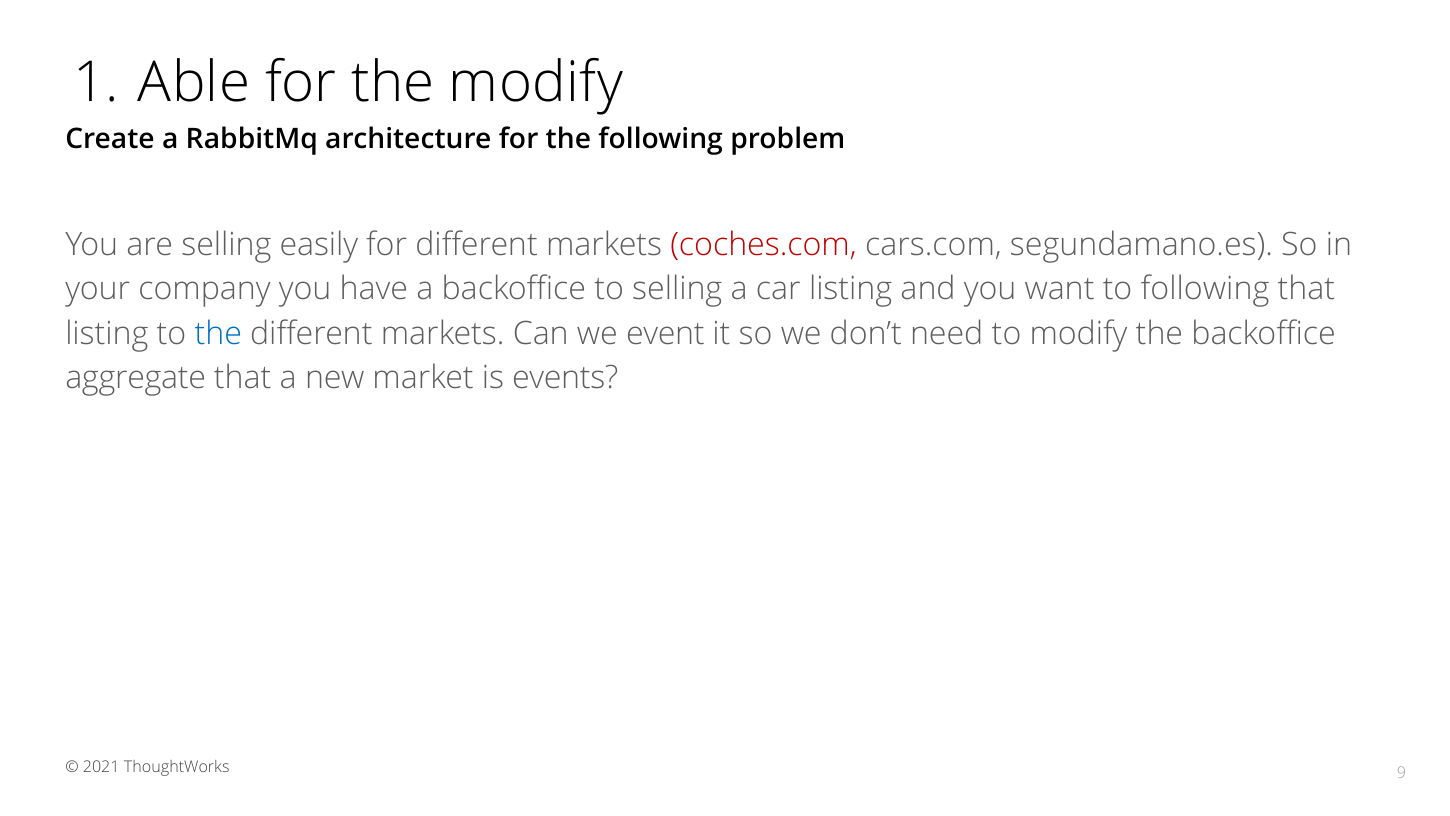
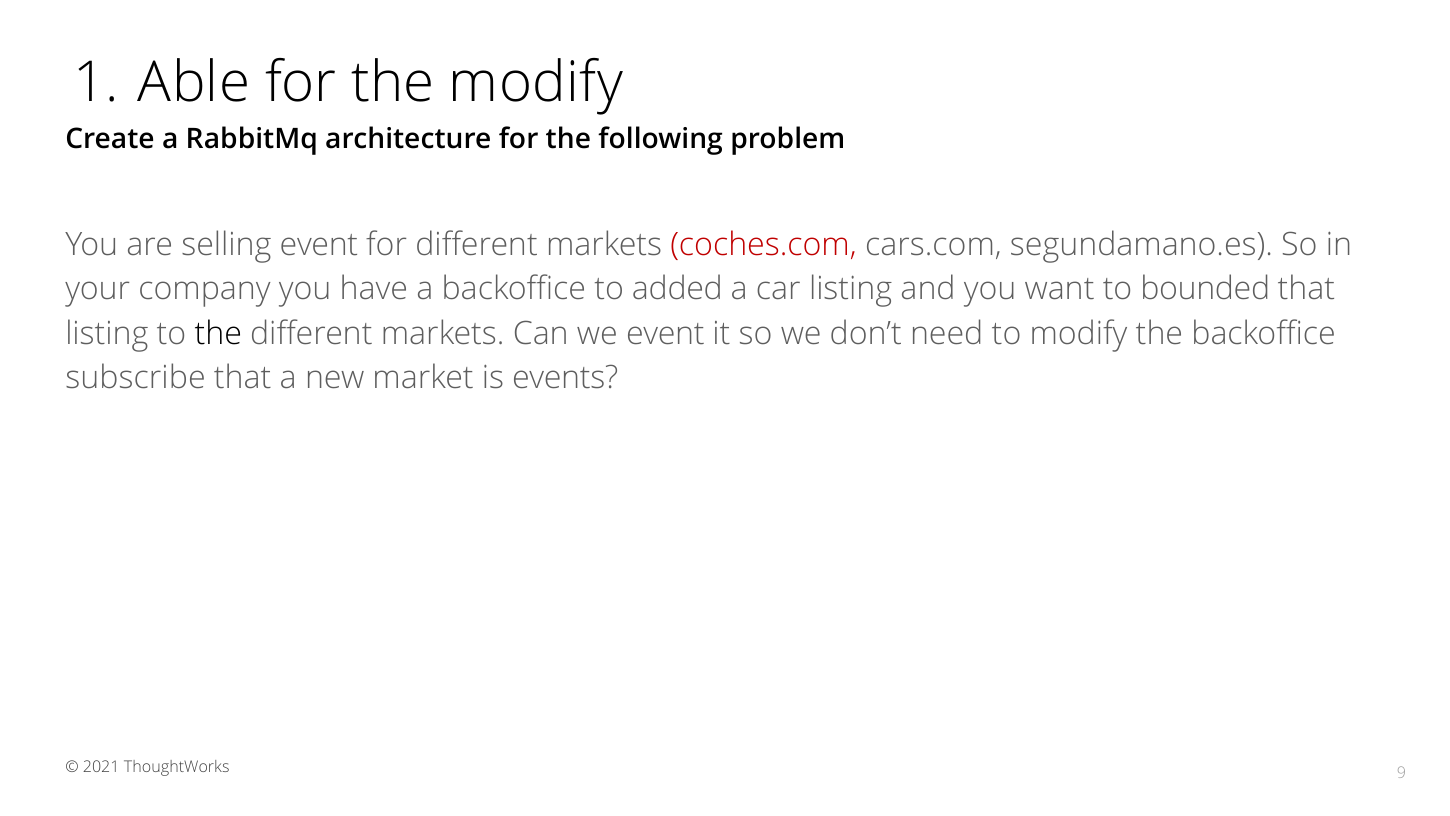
selling easily: easily -> event (319, 245)
to selling: selling -> added (677, 289)
to following: following -> bounded (1205, 289)
the colour: blue -> black (218, 334)
aggregate: aggregate -> subscribe (135, 378)
